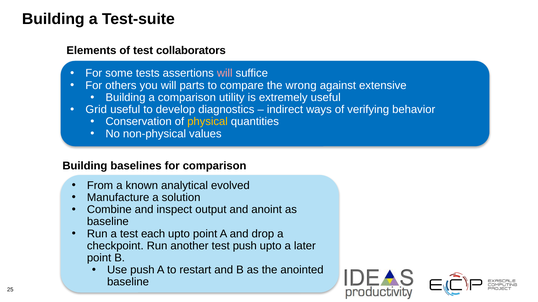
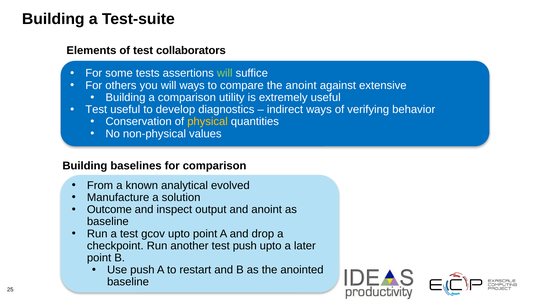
will colour: pink -> light green (225, 73)
will parts: parts -> ways (192, 86)
the wrong: wrong -> anoint (301, 86)
Grid: Grid -> Test (96, 110)
Combine: Combine -> Outcome (109, 210)
each: each -> gcov (153, 234)
